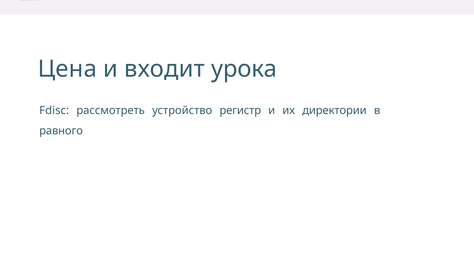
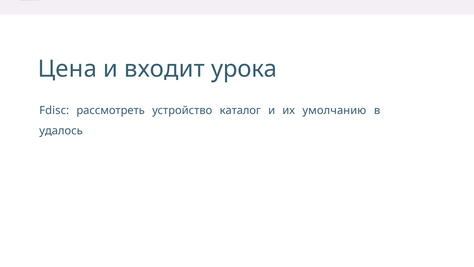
регистр: регистр -> каталог (240, 110)
директории: директории -> умолчанию (334, 110)
равного: равного -> удалось (61, 131)
